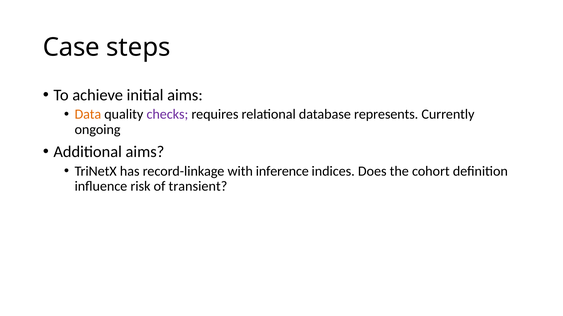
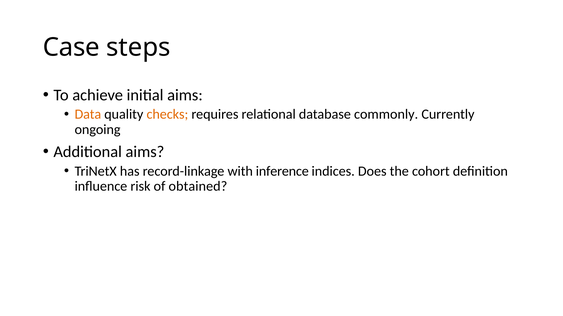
checks colour: purple -> orange (167, 115)
represents: represents -> commonly (386, 115)
transient: transient -> obtained (198, 187)
